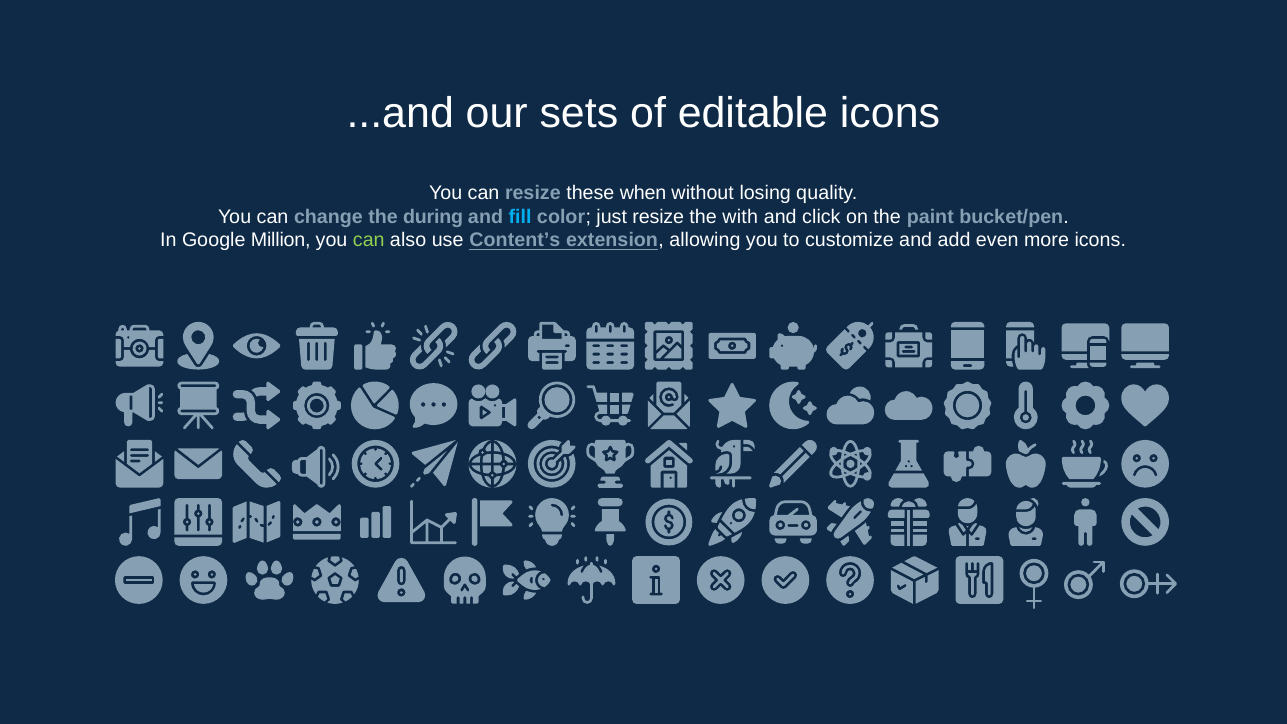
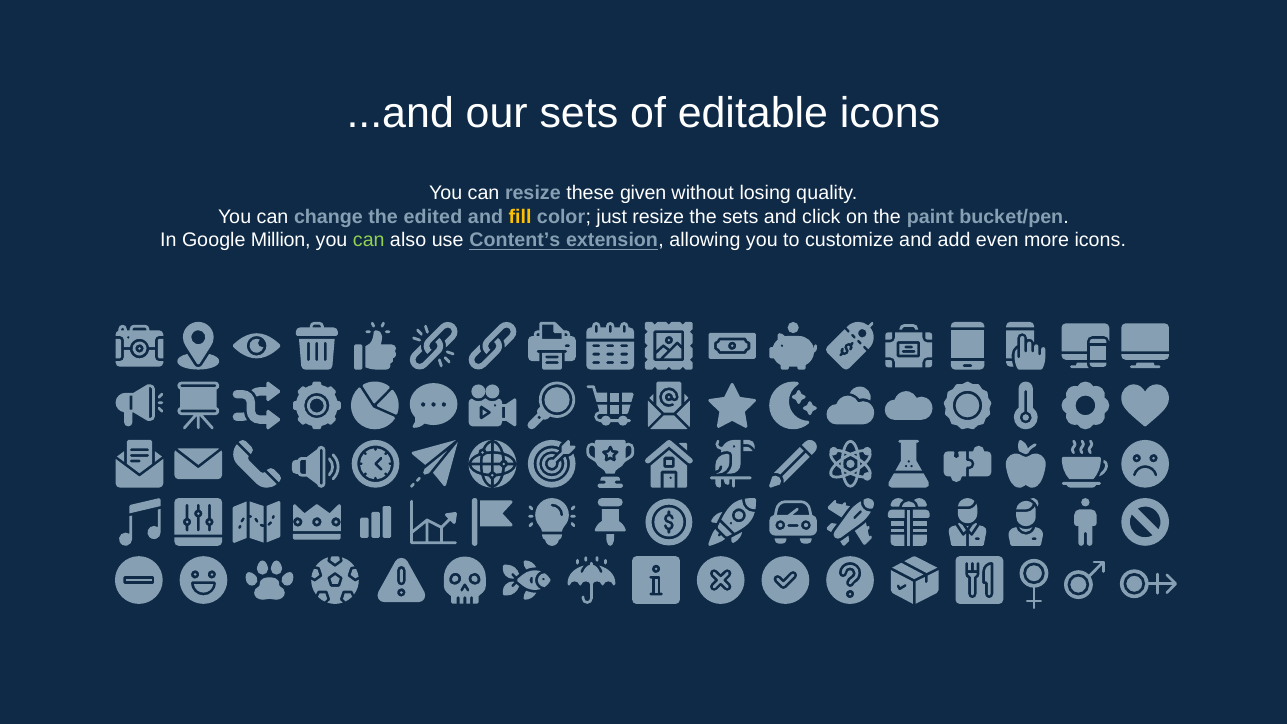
when: when -> given (643, 193)
during: during -> edited (433, 217)
fill colour: light blue -> yellow (520, 217)
the with: with -> sets (740, 217)
